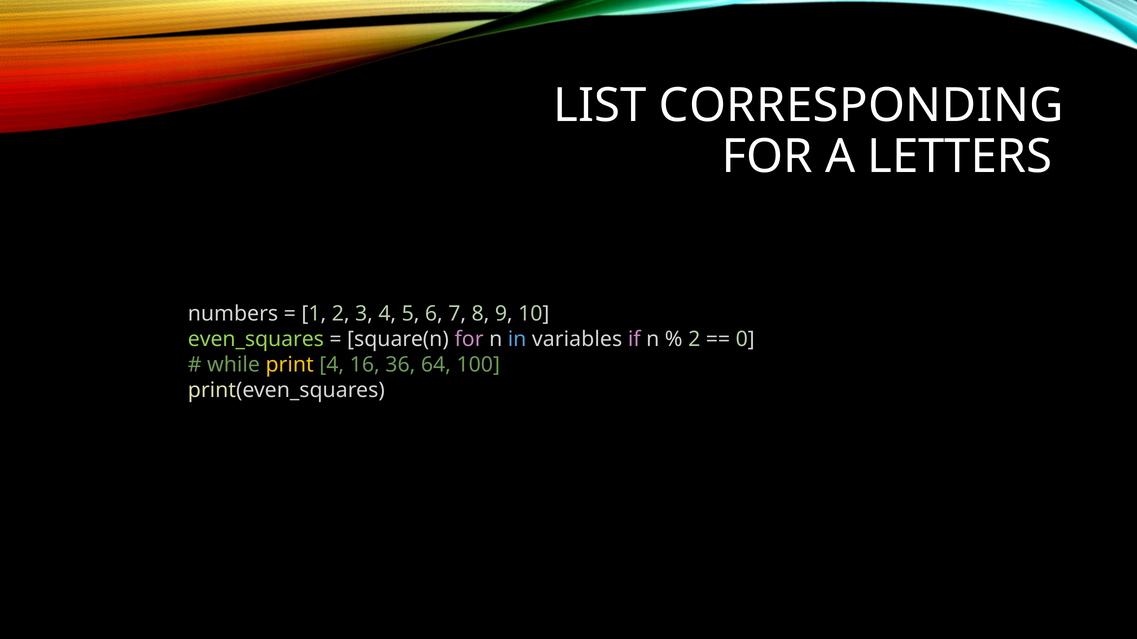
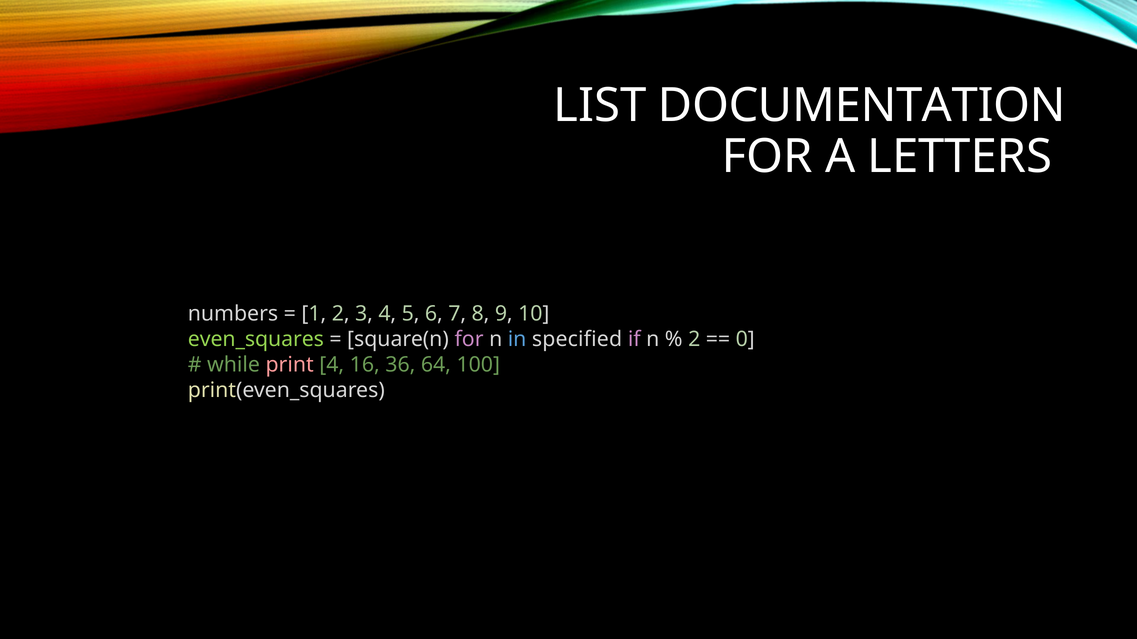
CORRESPONDING: CORRESPONDING -> DOCUMENTATION (862, 106)
variables: variables -> specified (577, 339)
print colour: yellow -> pink (290, 365)
